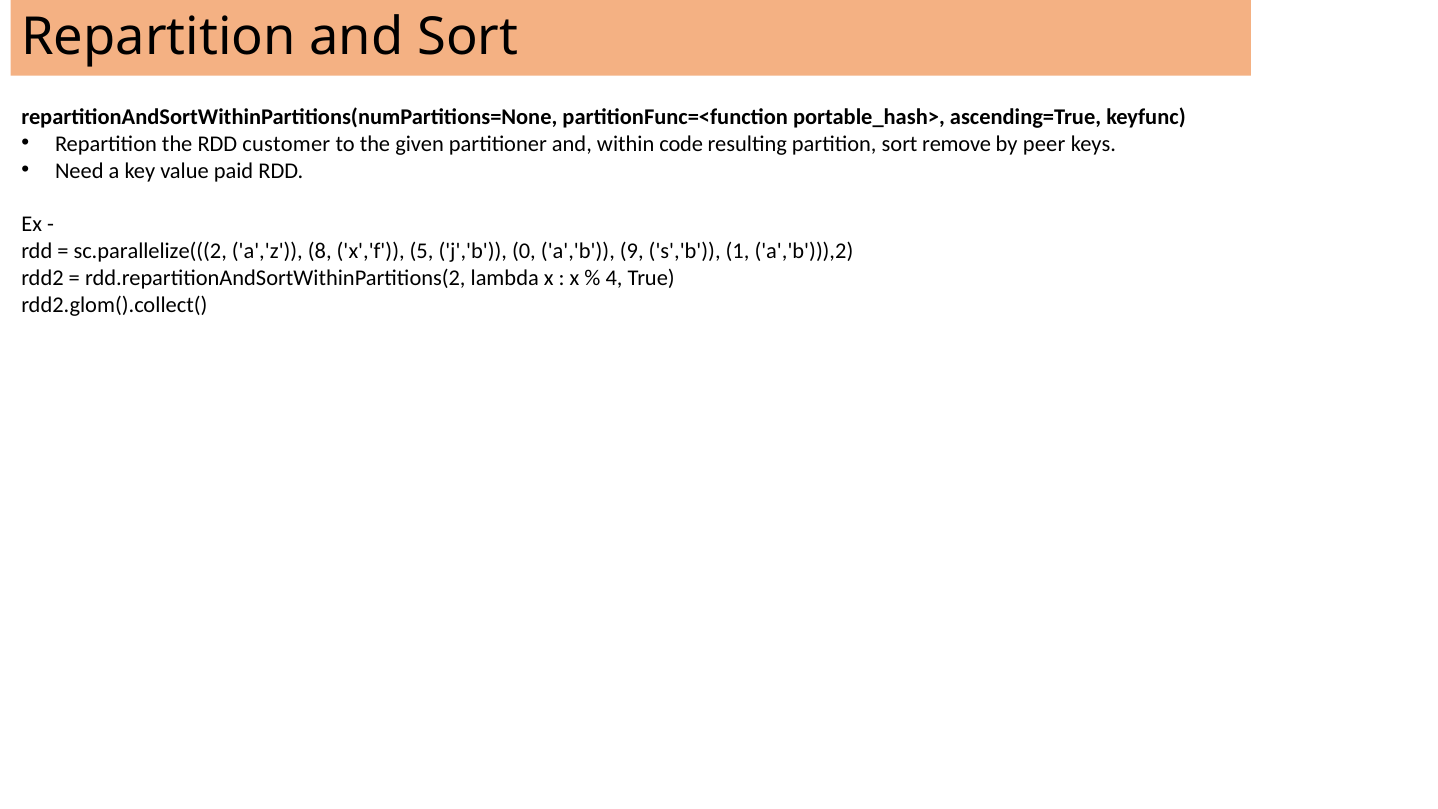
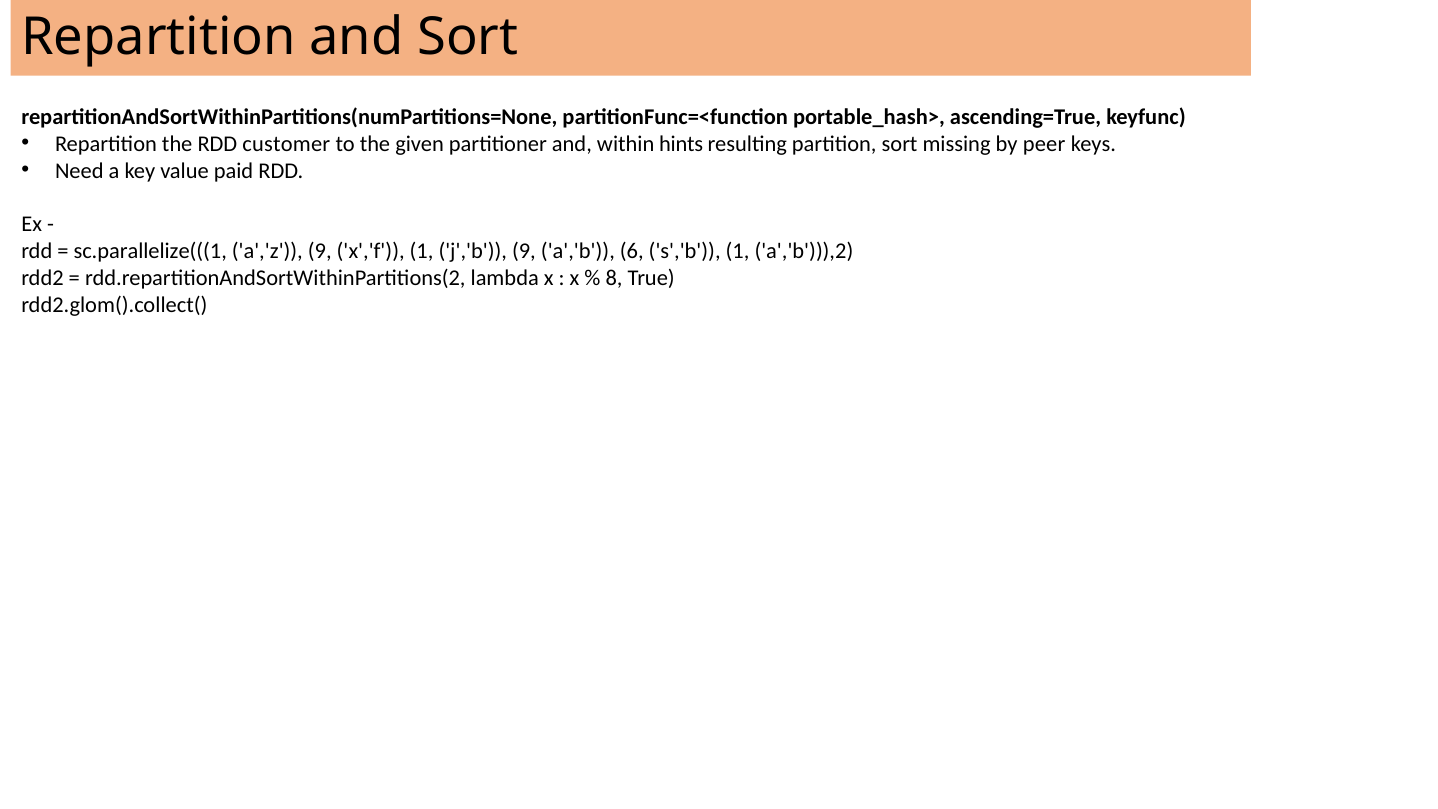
code: code -> hints (681, 144)
remove: remove -> missing (957, 144)
sc.parallelize(((2: sc.parallelize(((2 -> sc.parallelize(((1 (150, 252)
a','z 8: 8 -> 9 (320, 252)
x','f 5: 5 -> 1 (422, 252)
j','b 0: 0 -> 9 (524, 252)
9: 9 -> 6 (632, 252)
4: 4 -> 8 (614, 278)
